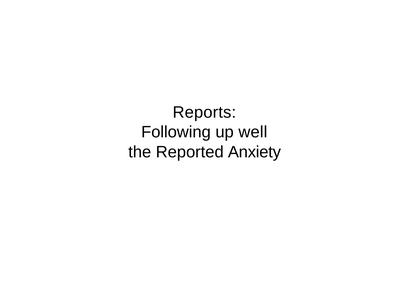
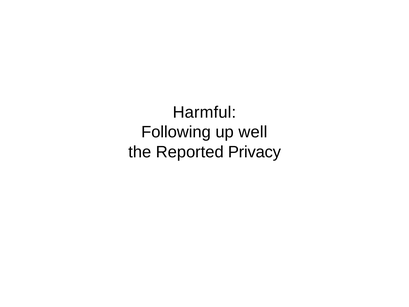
Reports: Reports -> Harmful (204, 112)
Anxiety: Anxiety -> Privacy (254, 152)
